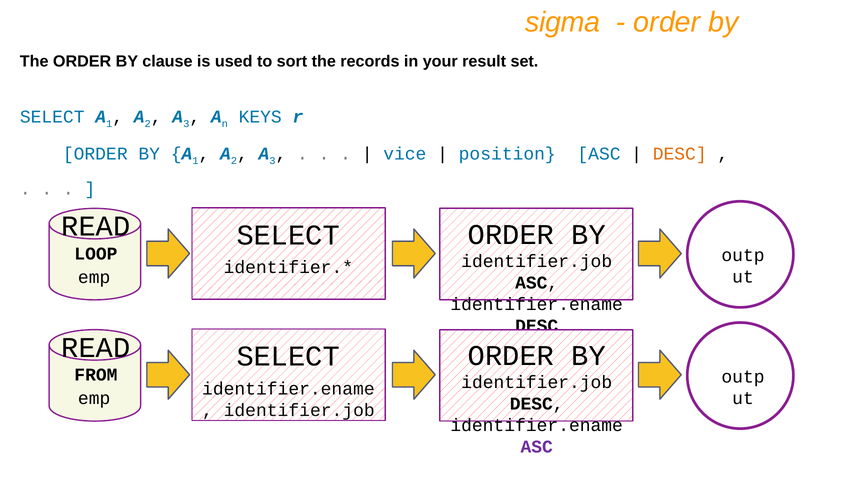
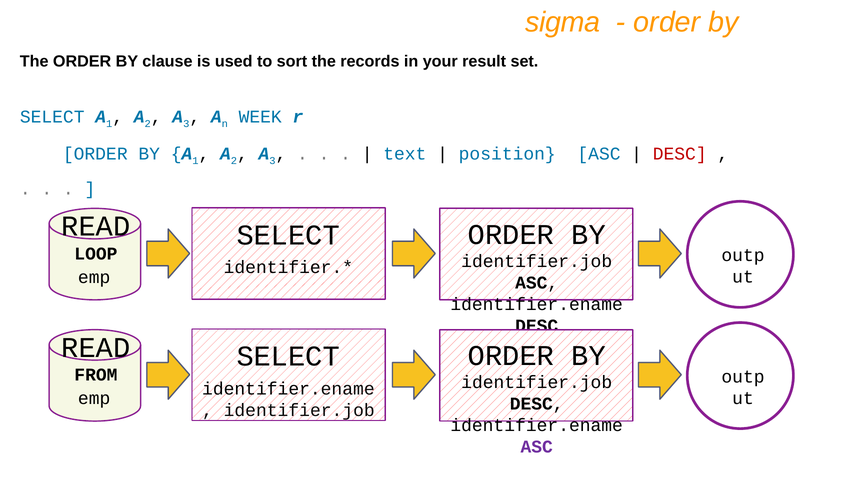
KEYS: KEYS -> WEEK (260, 117)
vice: vice -> text (405, 154)
DESC colour: orange -> red (680, 154)
